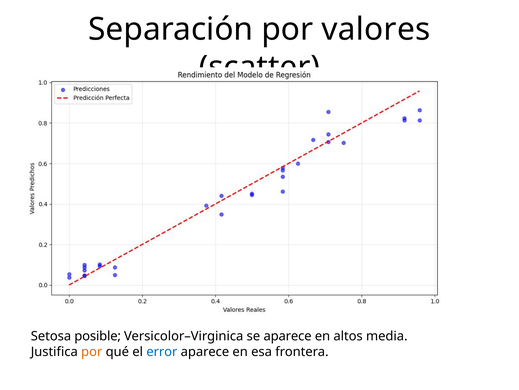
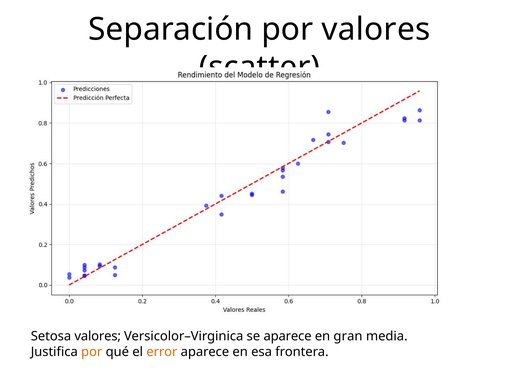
Setosa posible: posible -> valores (98, 336)
altos: altos -> gran (348, 336)
error colour: blue -> orange (162, 351)
